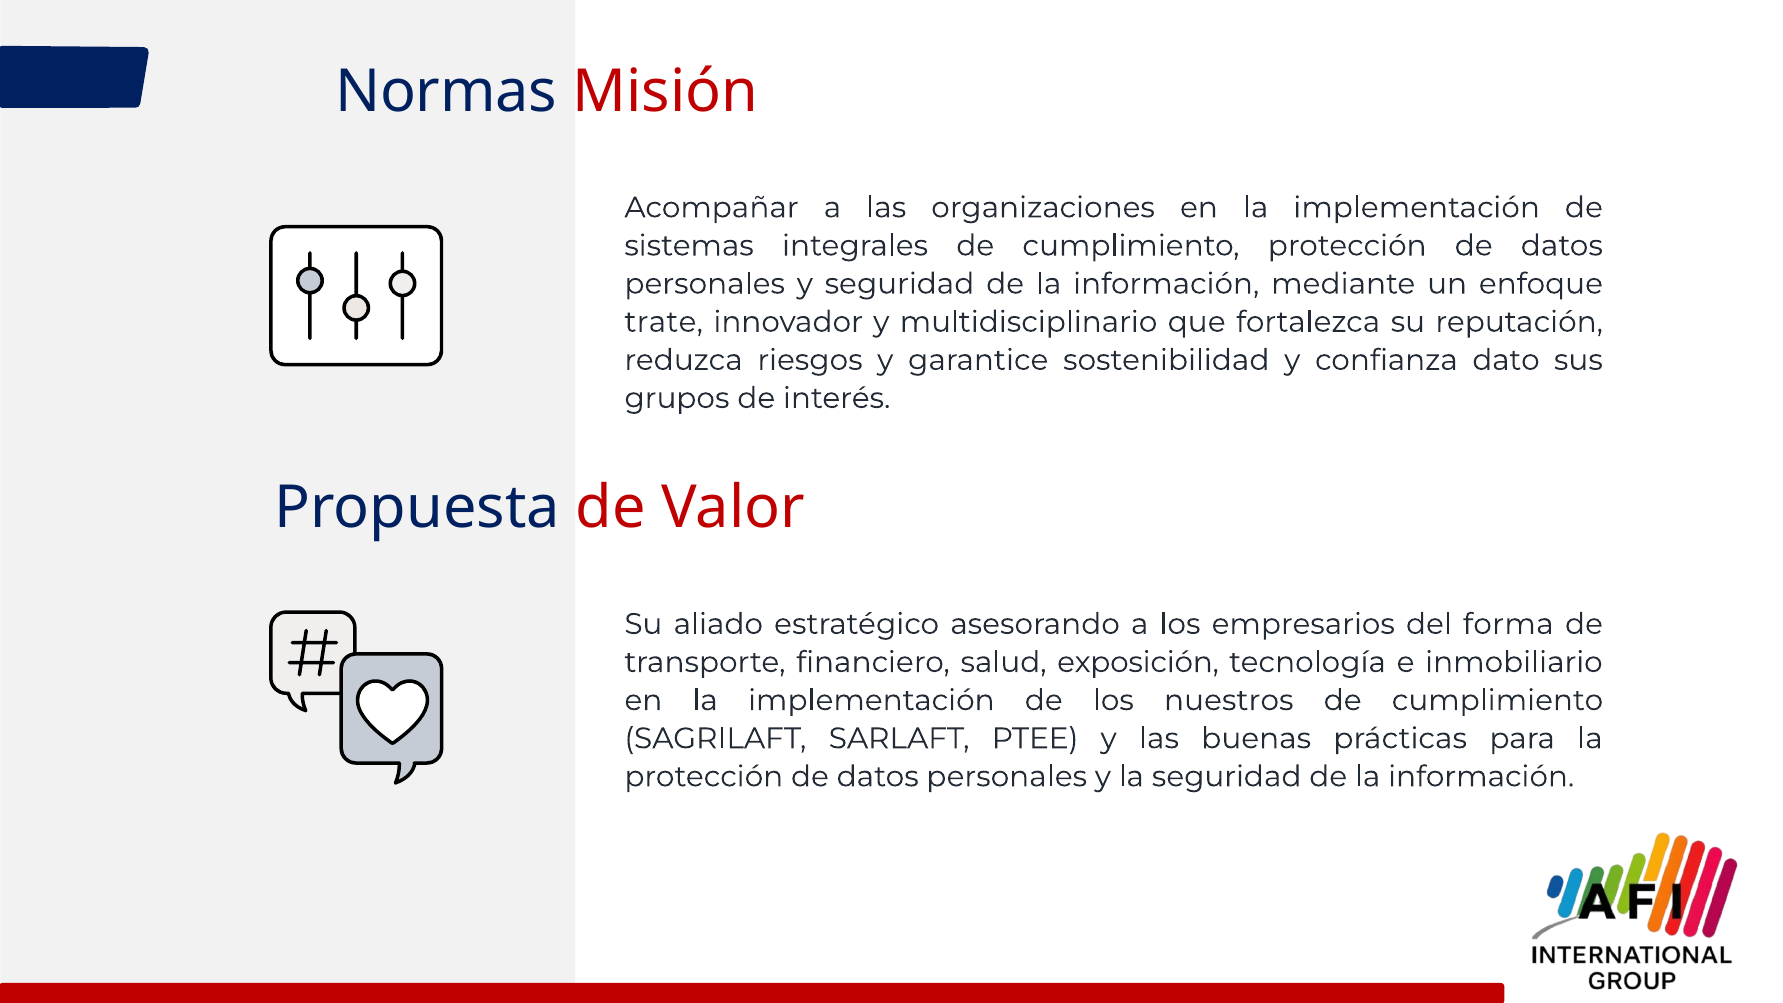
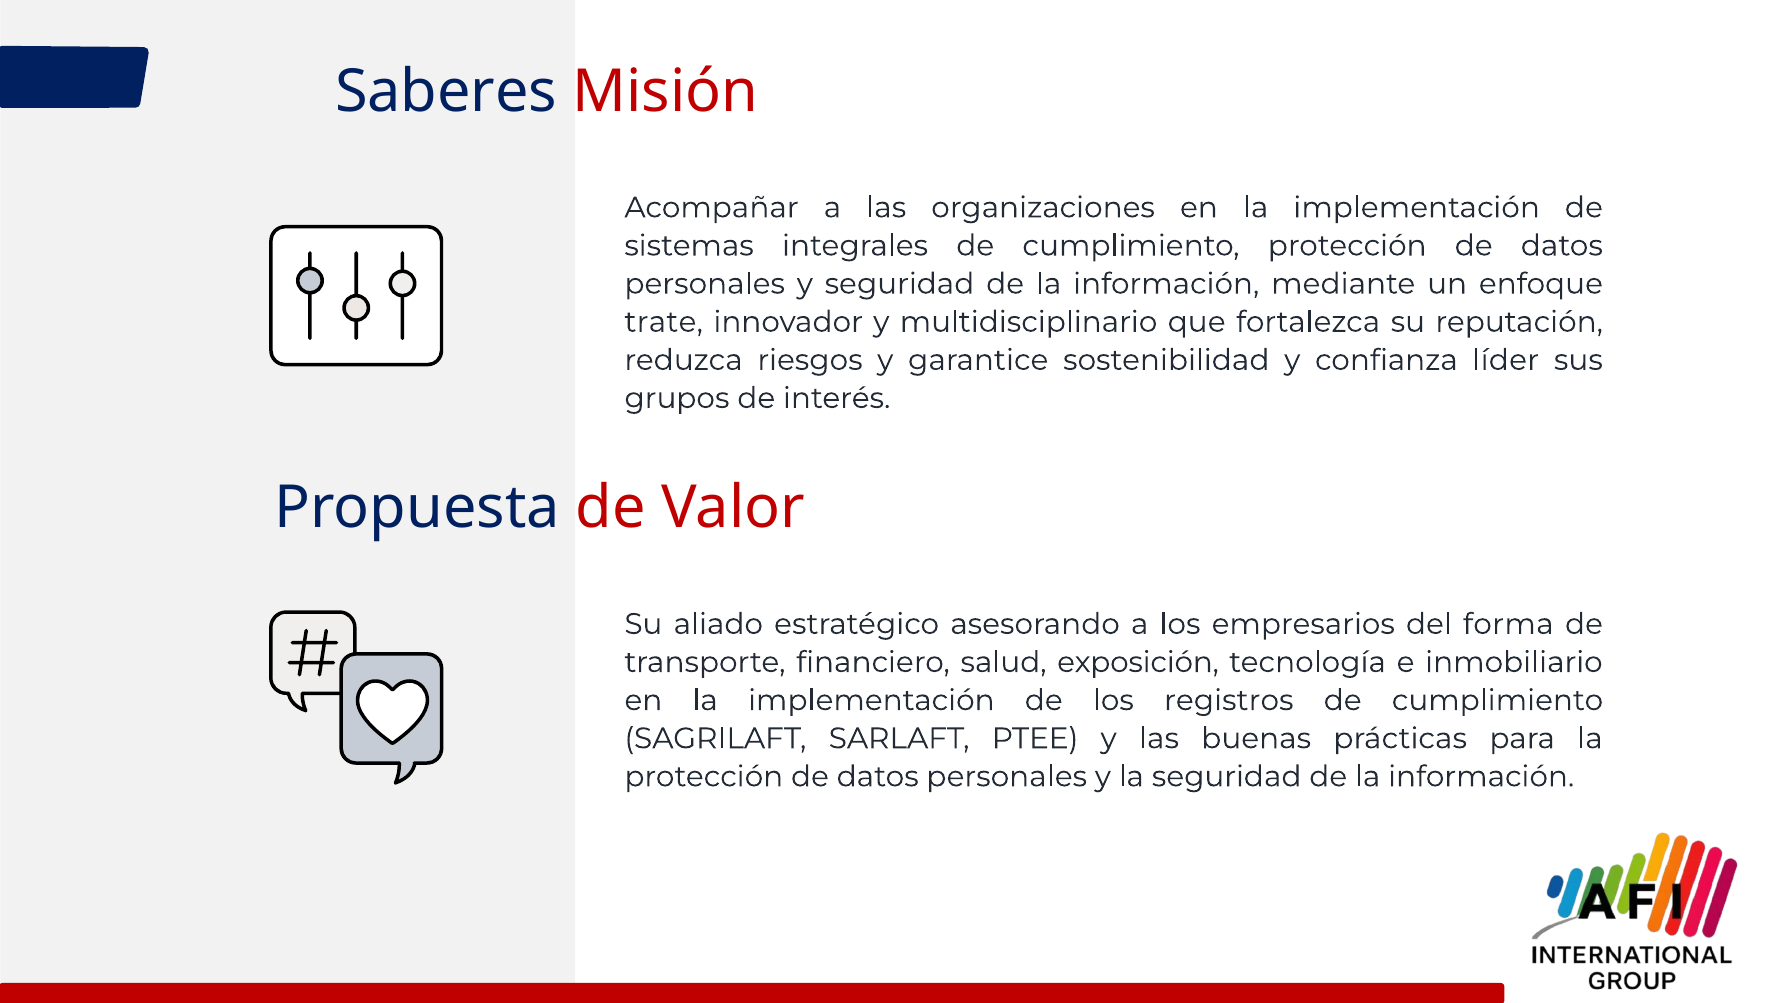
Normas: Normas -> Saberes (446, 92)
dato: dato -> líder (1506, 360)
nuestros: nuestros -> registros (1229, 700)
